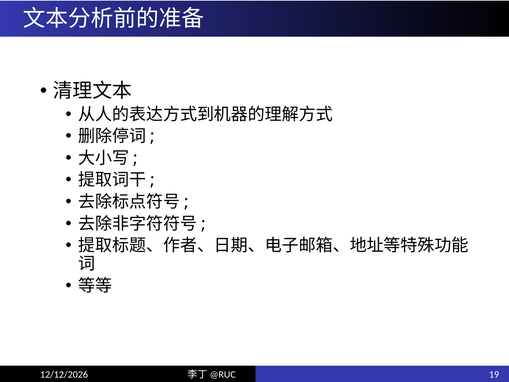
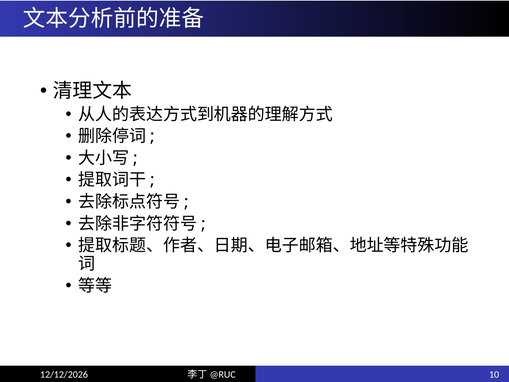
19: 19 -> 10 (494, 374)
